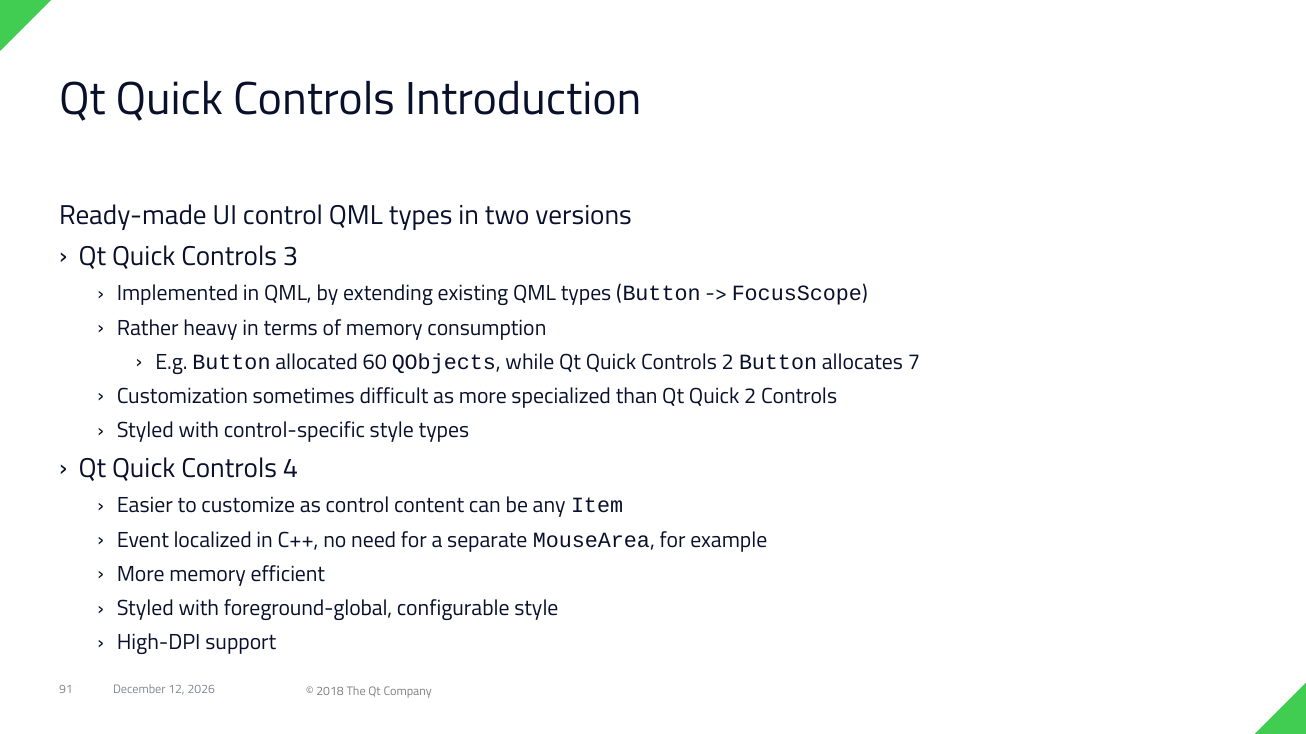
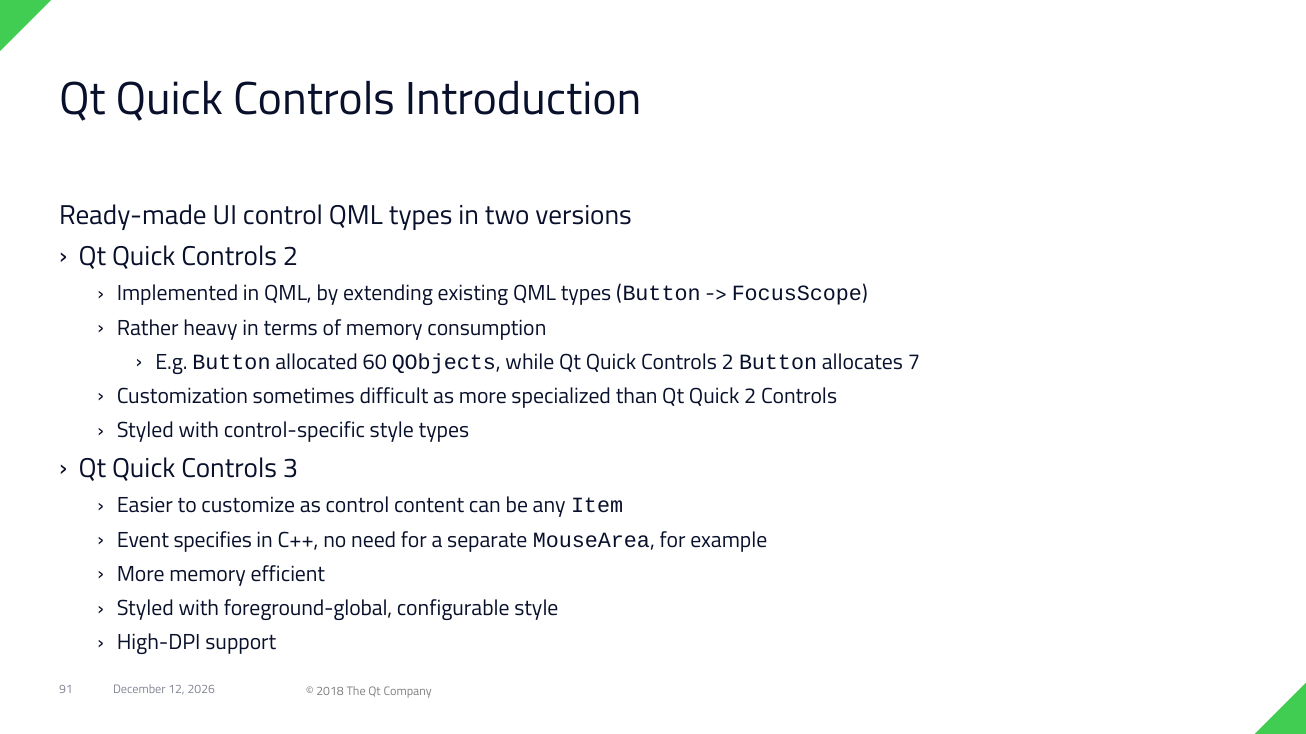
3: 3 -> 2 (291, 257)
4: 4 -> 3 (291, 469)
localized: localized -> specifies (213, 540)
